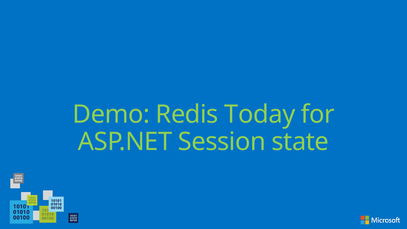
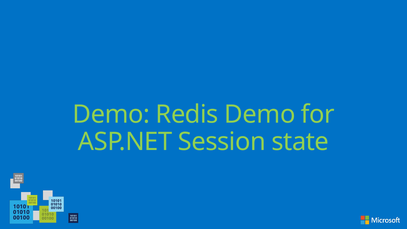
Redis Today: Today -> Demo (260, 114)
